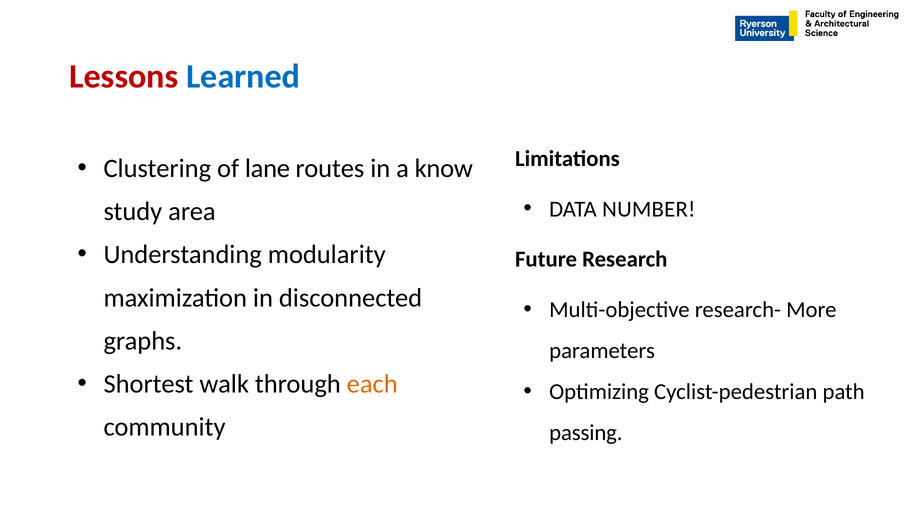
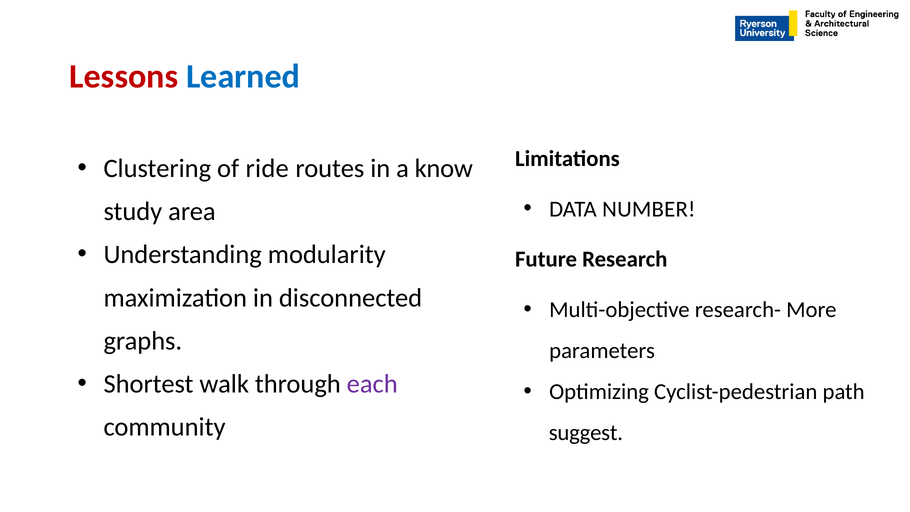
lane: lane -> ride (267, 169)
each colour: orange -> purple (372, 384)
passing: passing -> suggest (586, 433)
